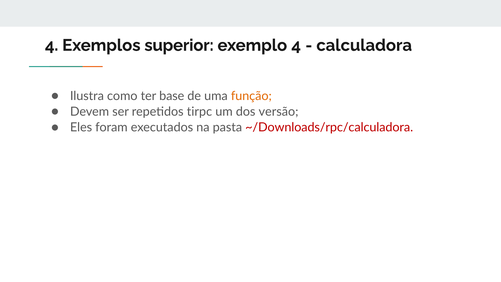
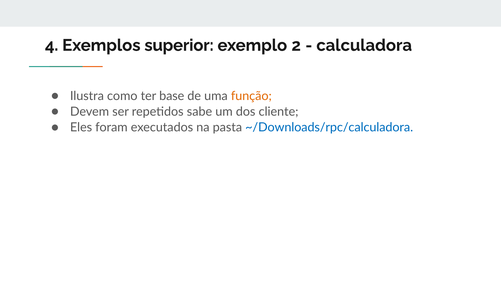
exemplo 4: 4 -> 2 (296, 45)
tirpc: tirpc -> sabe (199, 112)
versão: versão -> cliente (279, 112)
~/Downloads/rpc/calculadora colour: red -> blue (329, 127)
